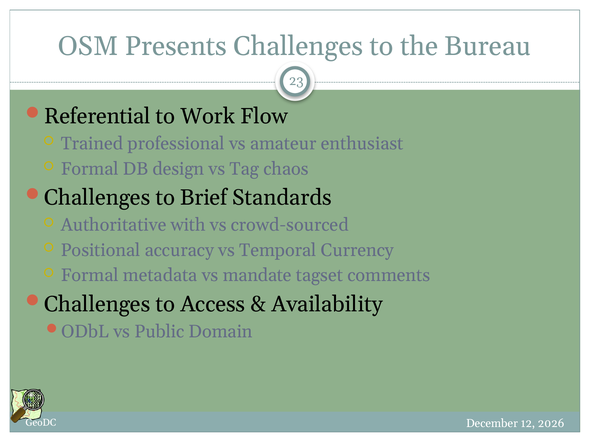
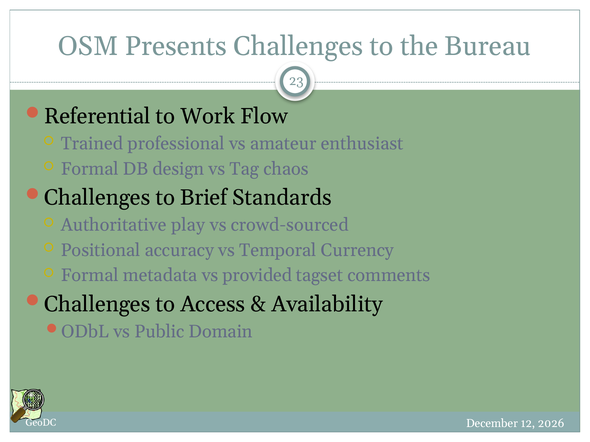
with: with -> play (188, 225)
mandate: mandate -> provided (257, 276)
